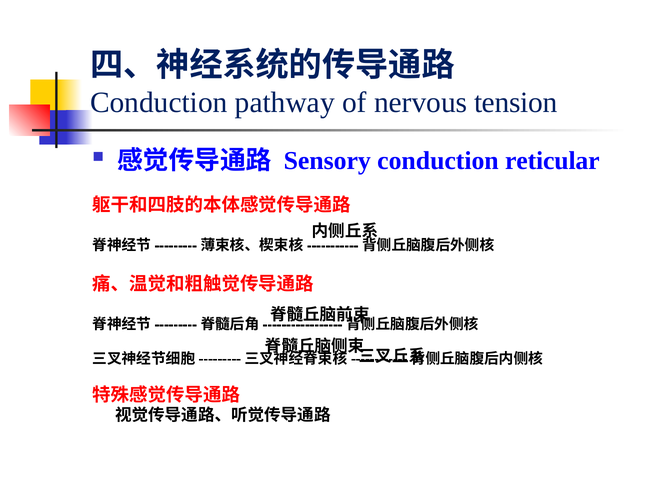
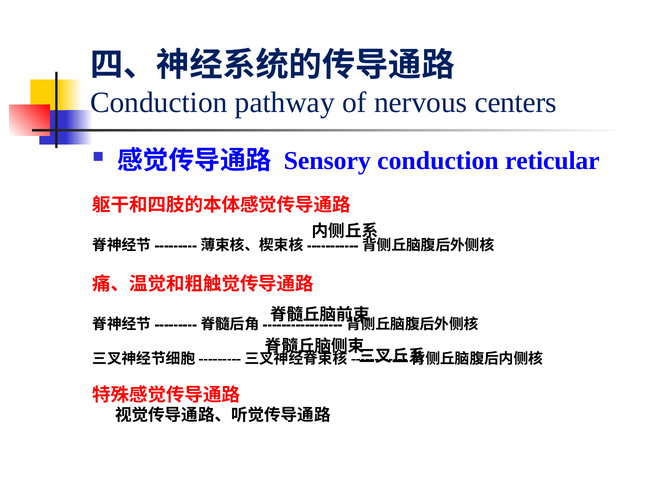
tension: tension -> centers (516, 103)
